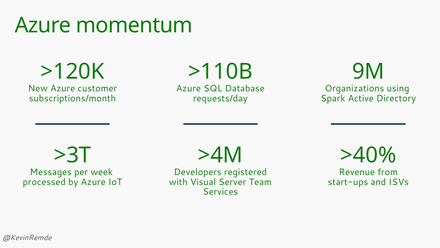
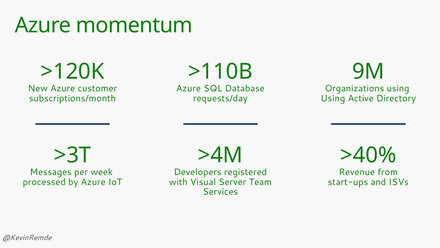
Spark: Spark -> Using (333, 98)
